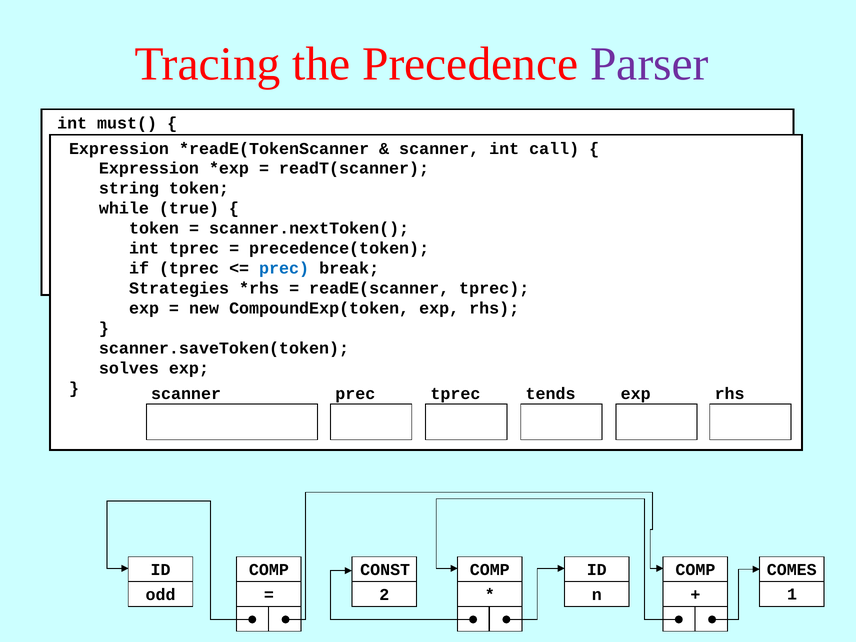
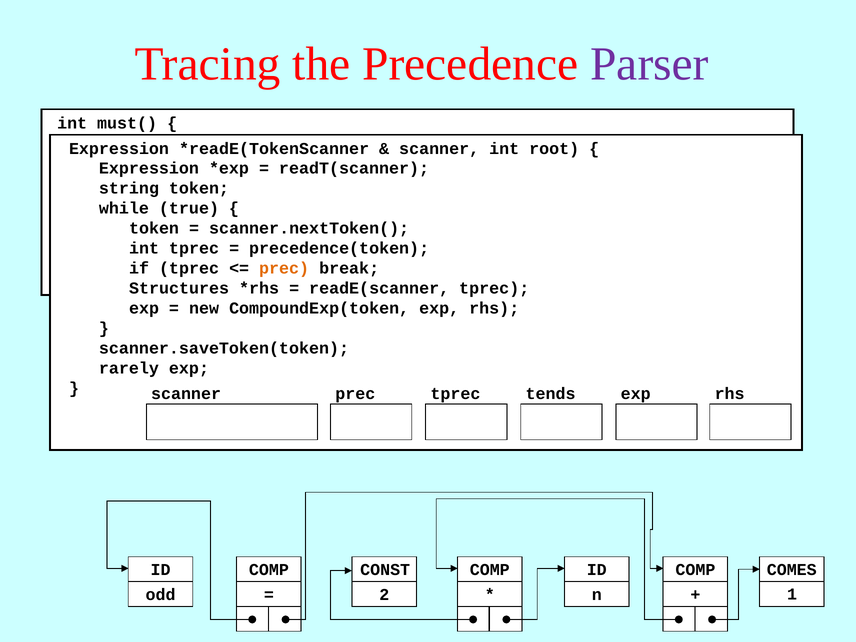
call: call -> root (554, 149)
prec colour: blue -> orange (284, 268)
Strategies: Strategies -> Structures (179, 288)
solves: solves -> rarely (129, 368)
